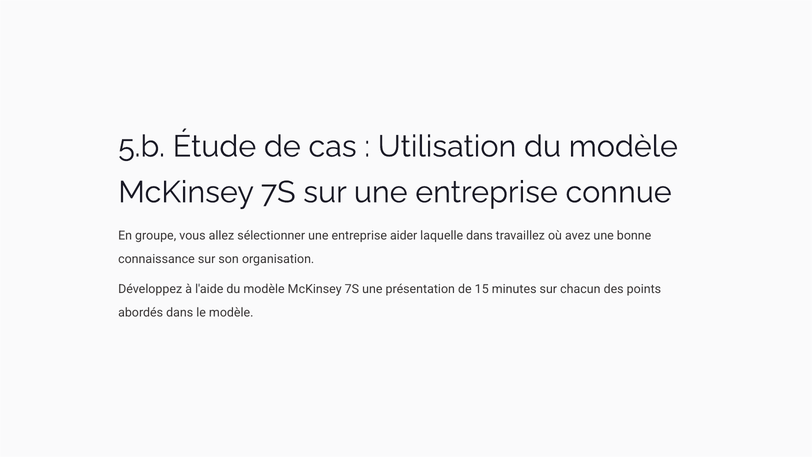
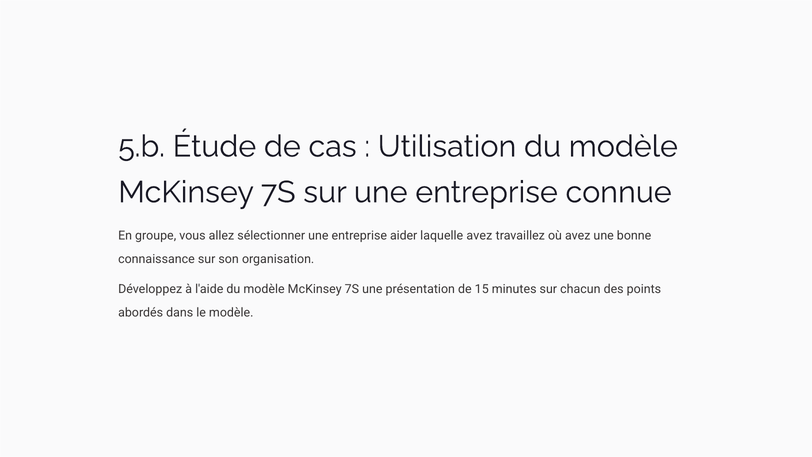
laquelle dans: dans -> avez (479, 236)
